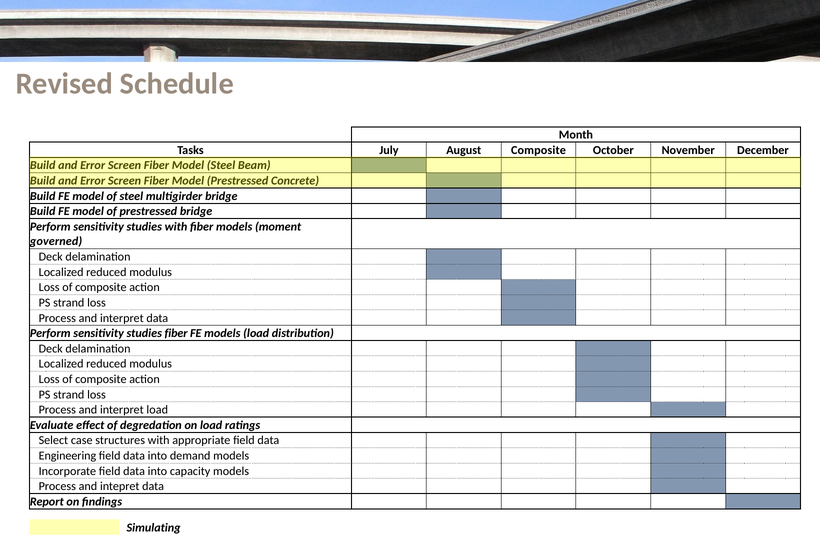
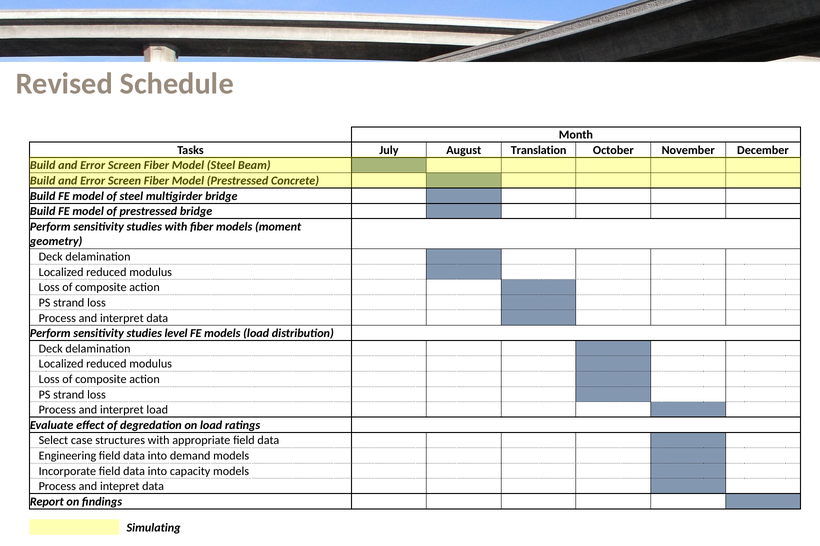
August Composite: Composite -> Translation (539, 150)
governed: governed -> geometry (56, 242)
studies fiber: fiber -> level (176, 334)
